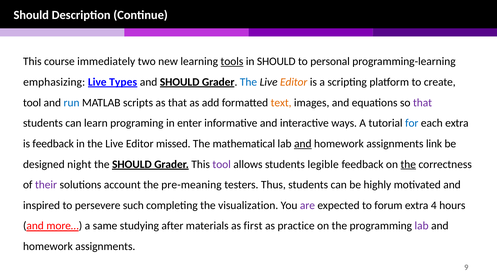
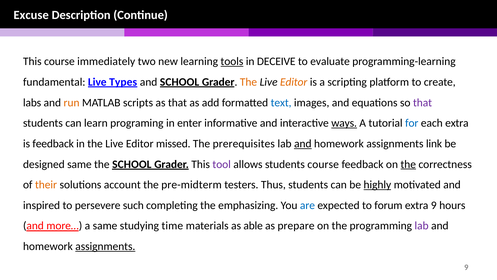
Should: Should -> Excuse (31, 15)
in SHOULD: SHOULD -> DECEIVE (276, 61)
personal: personal -> evaluate (330, 61)
emphasizing: emphasizing -> fundamental (54, 82)
and SHOULD: SHOULD -> SCHOOL (180, 82)
The colour: blue -> orange (248, 82)
tool: tool -> labs (32, 103)
run colour: blue -> orange (72, 103)
text colour: orange -> blue (281, 103)
ways underline: none -> present (344, 123)
mathematical: mathematical -> prerequisites (244, 144)
designed night: night -> same (79, 164)
the SHOULD: SHOULD -> SCHOOL (132, 164)
students legible: legible -> course (323, 164)
their colour: purple -> orange (46, 184)
pre-meaning: pre-meaning -> pre-midterm (191, 184)
highly underline: none -> present (377, 184)
visualization: visualization -> emphasizing (248, 205)
are colour: purple -> blue (307, 205)
extra 4: 4 -> 9 (434, 205)
after: after -> time (172, 225)
first: first -> able (253, 225)
practice: practice -> prepare (296, 225)
assignments underline: none -> present (105, 246)
